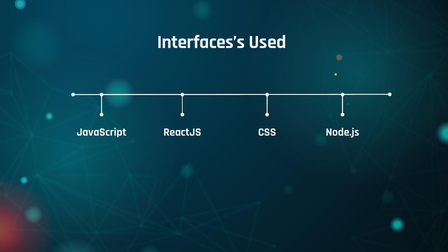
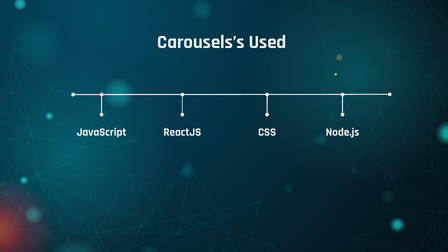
Interfaces’s: Interfaces’s -> Carousels’s (201, 42)
